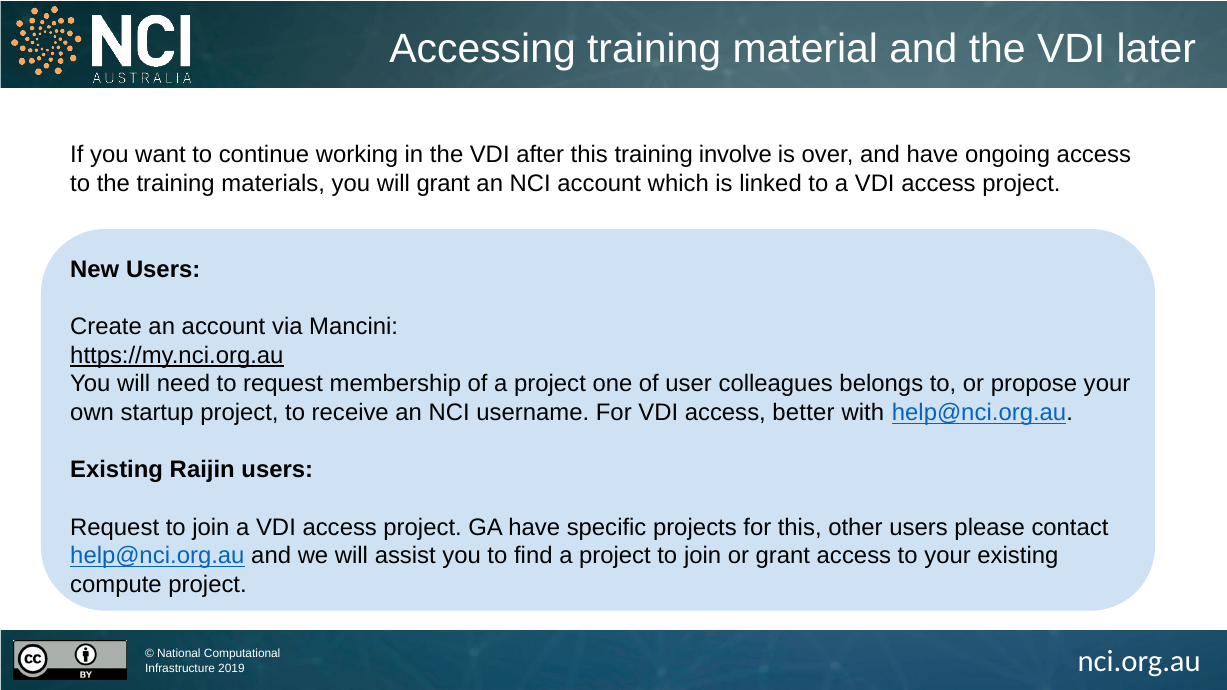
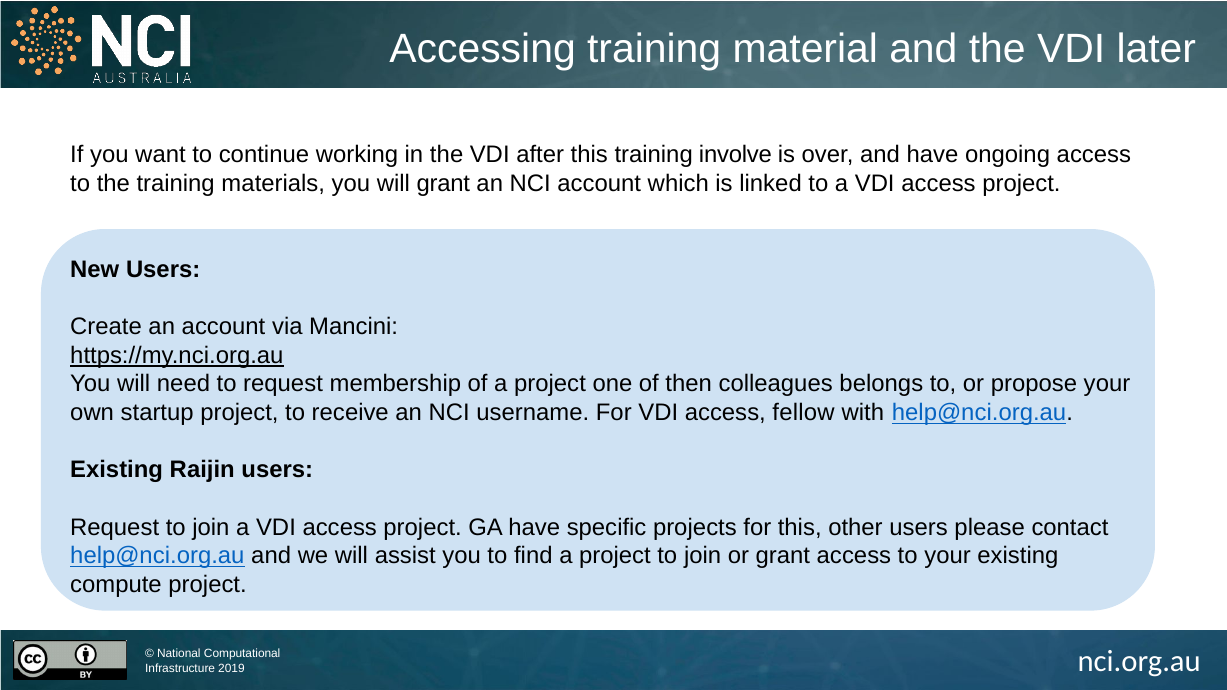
user: user -> then (689, 384)
better: better -> fellow (804, 413)
